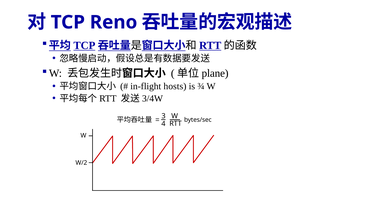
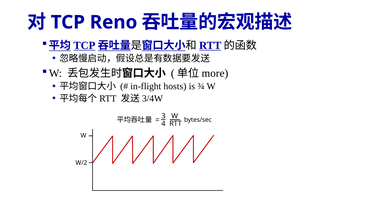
plane: plane -> more (215, 73)
